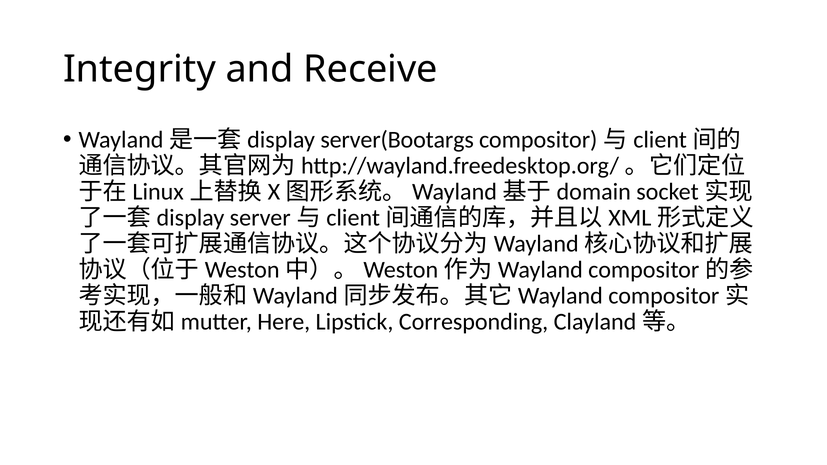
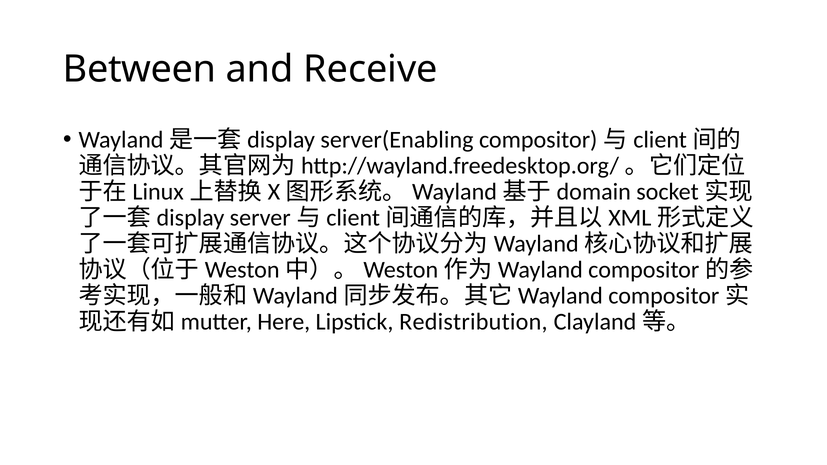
Integrity: Integrity -> Between (140, 69)
server(Bootargs: server(Bootargs -> server(Enabling (397, 140)
Corresponding: Corresponding -> Redistribution (473, 322)
